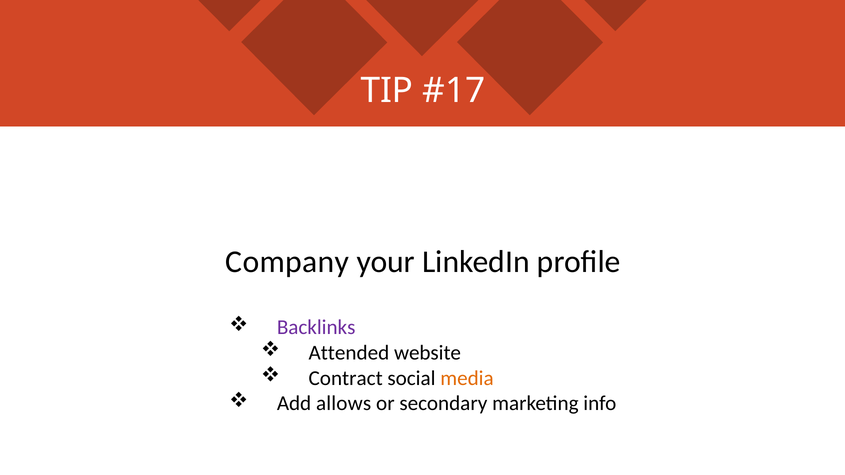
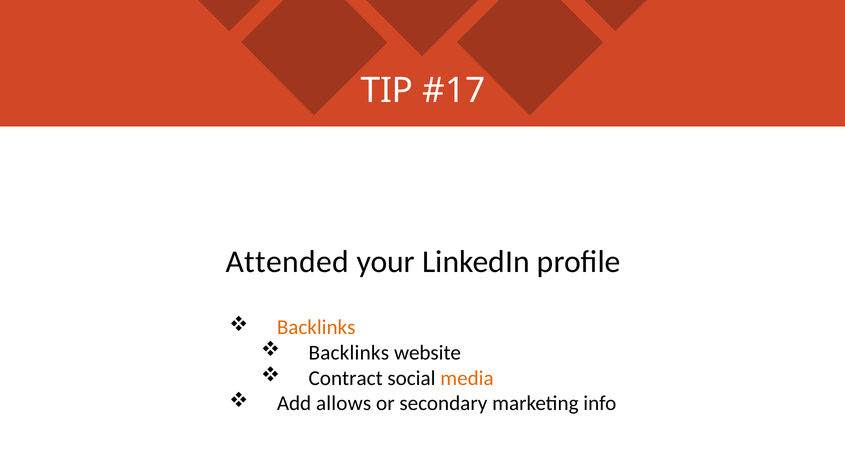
Company: Company -> Attended (287, 262)
Backlinks colour: purple -> orange (316, 328)
Attended: Attended -> Backlinks (349, 353)
